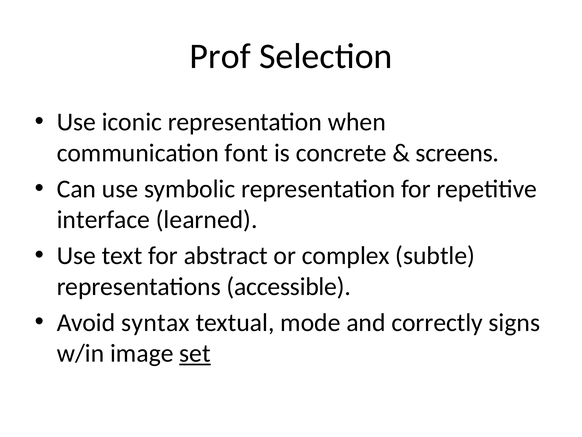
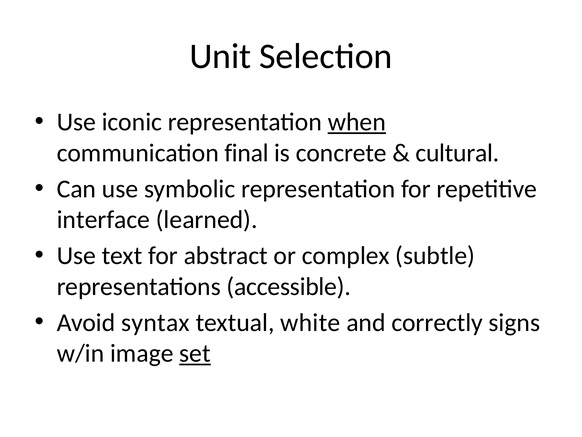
Prof: Prof -> Unit (220, 56)
when underline: none -> present (357, 122)
font: font -> final (247, 153)
screens: screens -> cultural (457, 153)
mode: mode -> white (310, 322)
